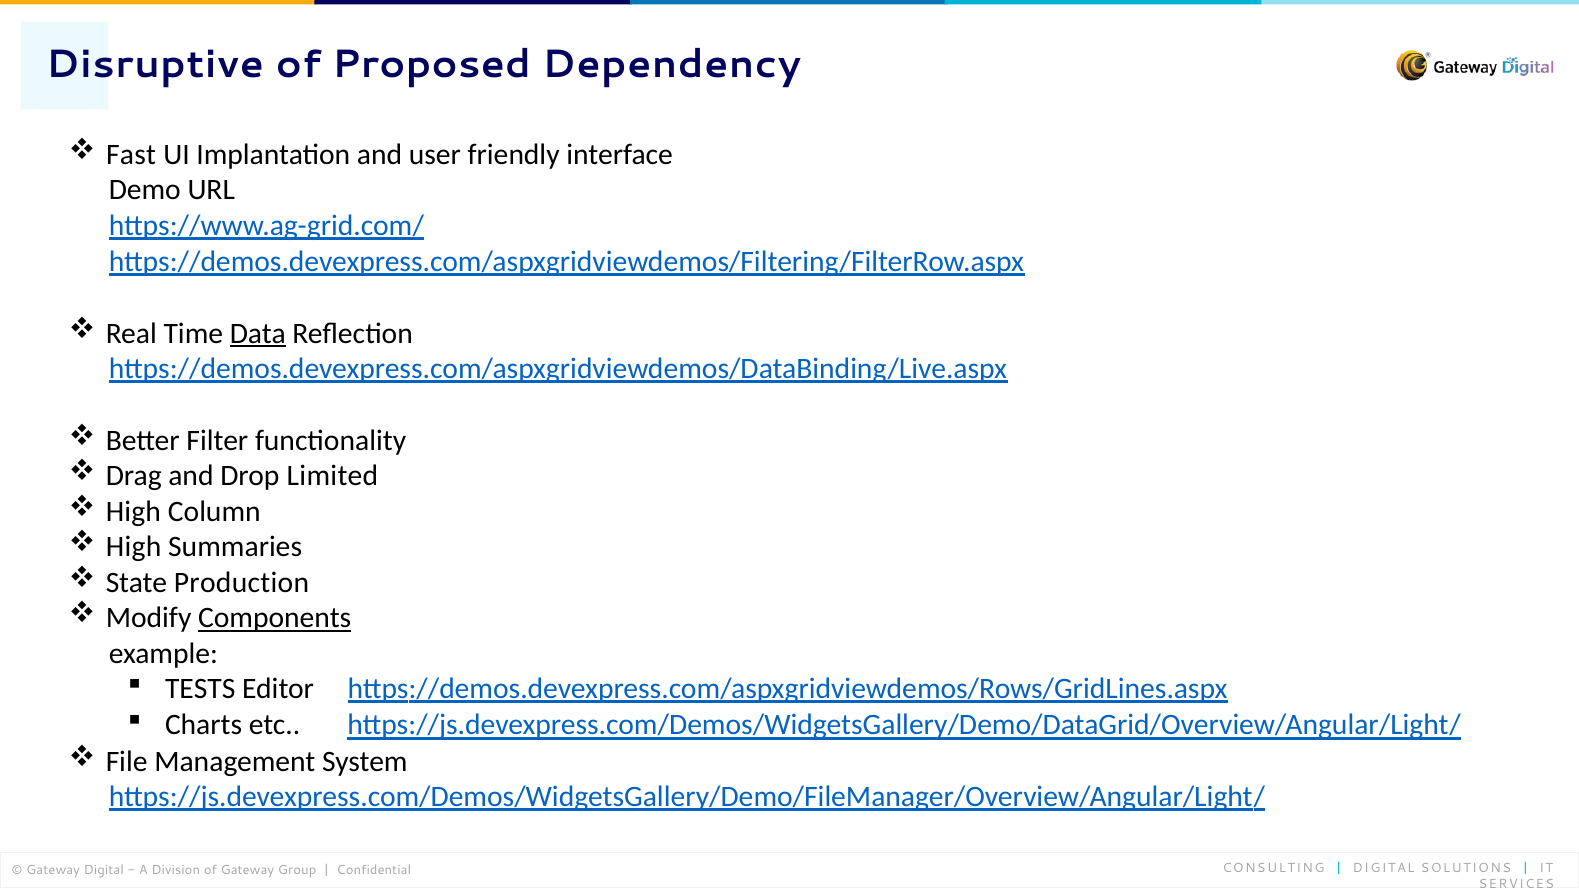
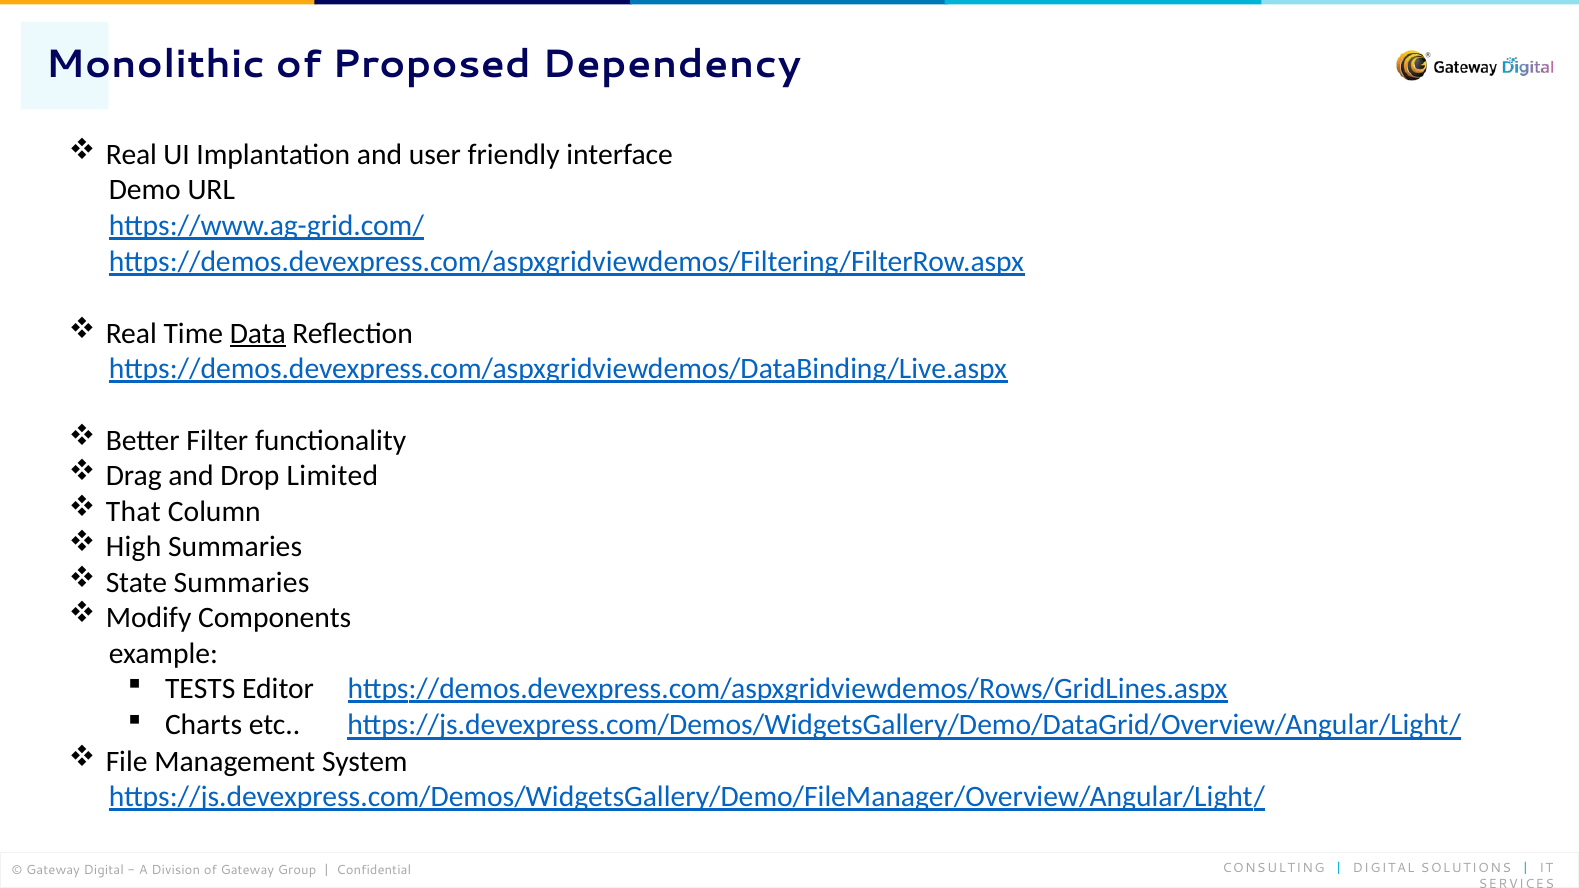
Disruptive: Disruptive -> Monolithic (155, 65)
Fast: Fast -> Real (131, 154)
High: High -> That (133, 512)
State Production: Production -> Summaries (242, 583)
Components underline: present -> none (275, 618)
